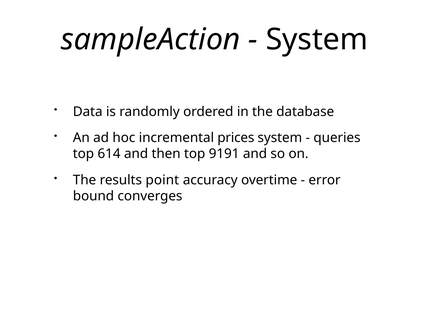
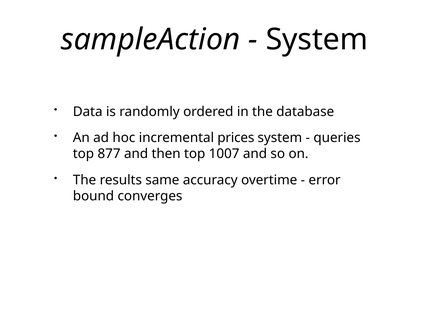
614: 614 -> 877 (109, 154)
9191: 9191 -> 1007 (224, 154)
point: point -> same (162, 180)
